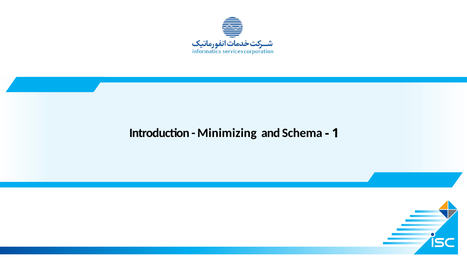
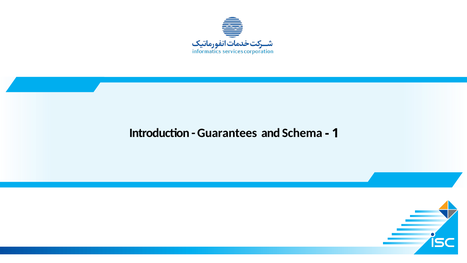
Minimizing: Minimizing -> Guarantees (227, 133)
